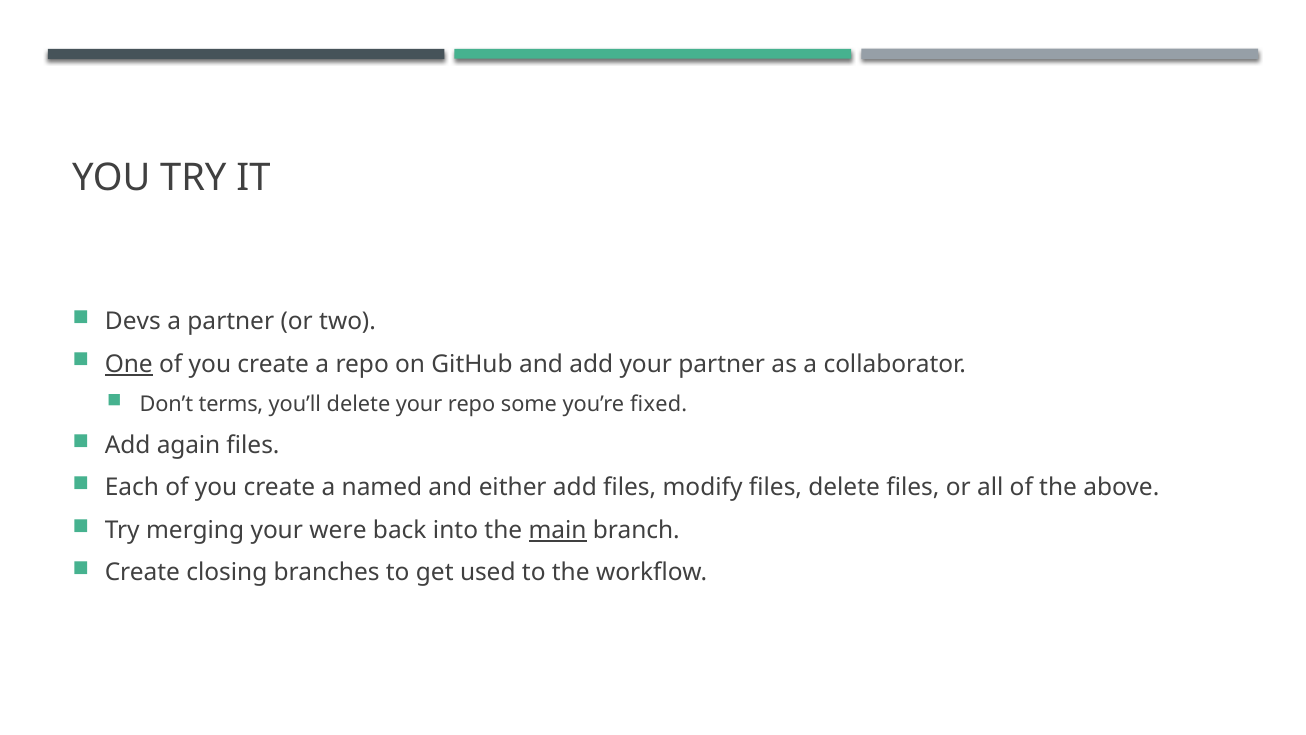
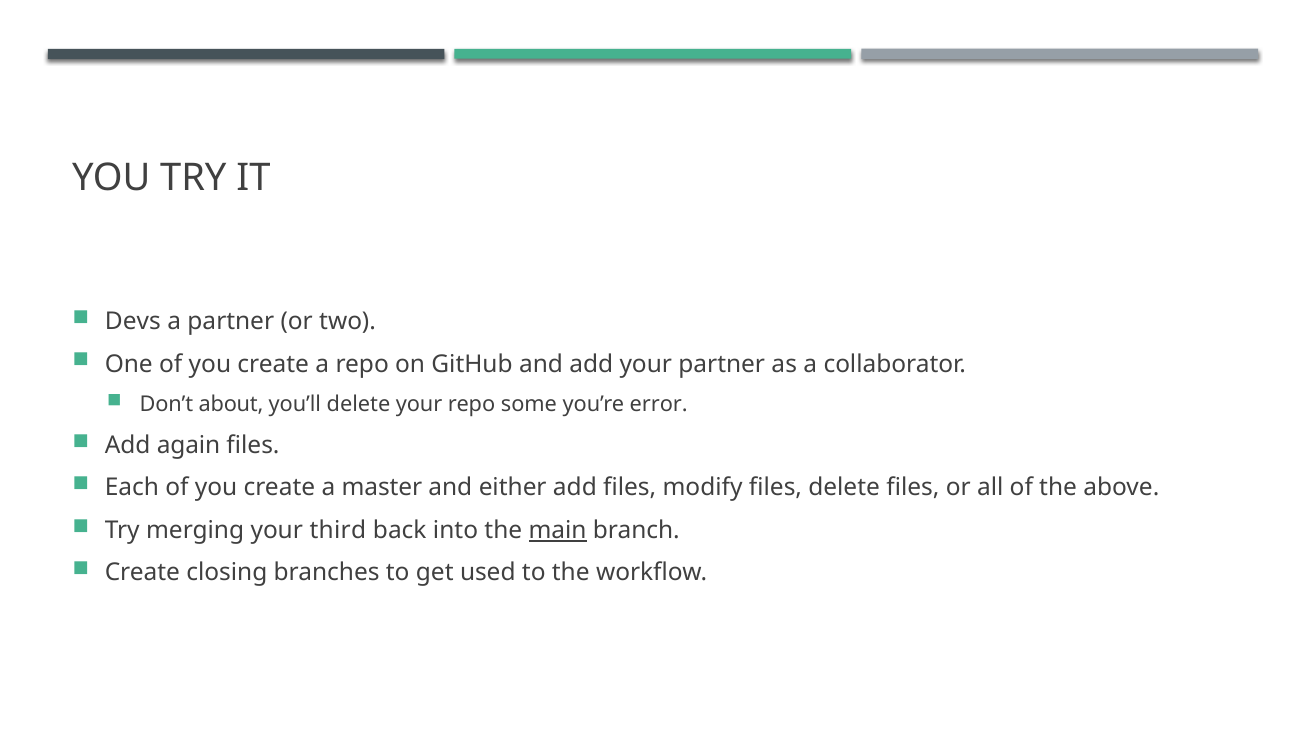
One underline: present -> none (129, 364)
terms: terms -> about (231, 404)
fixed: fixed -> error (659, 404)
named: named -> master (382, 488)
were: were -> third (338, 530)
